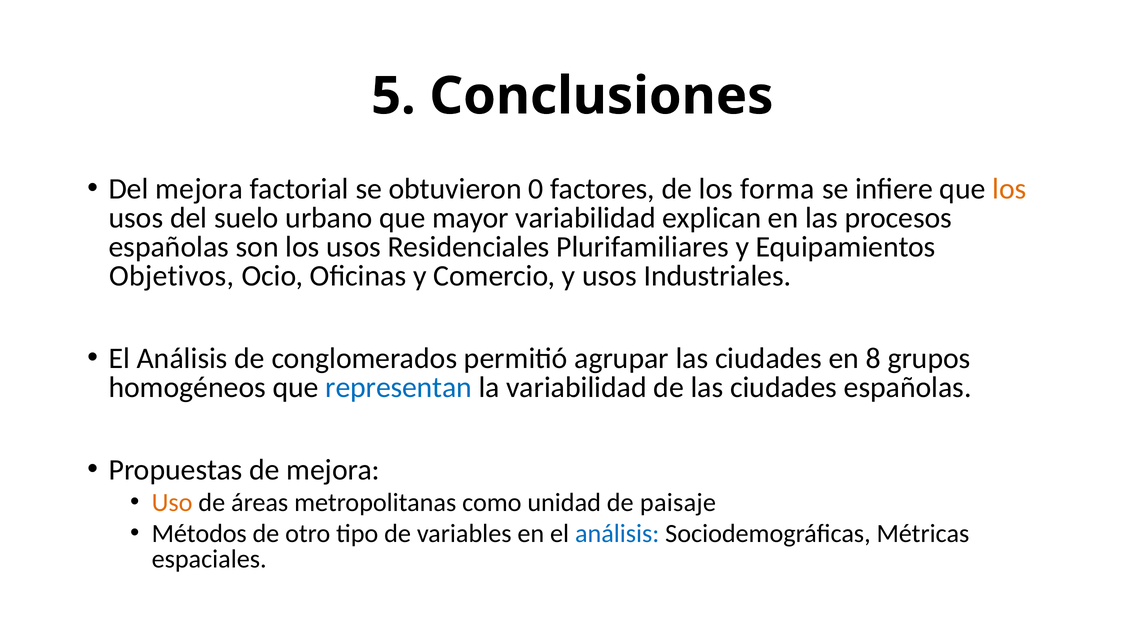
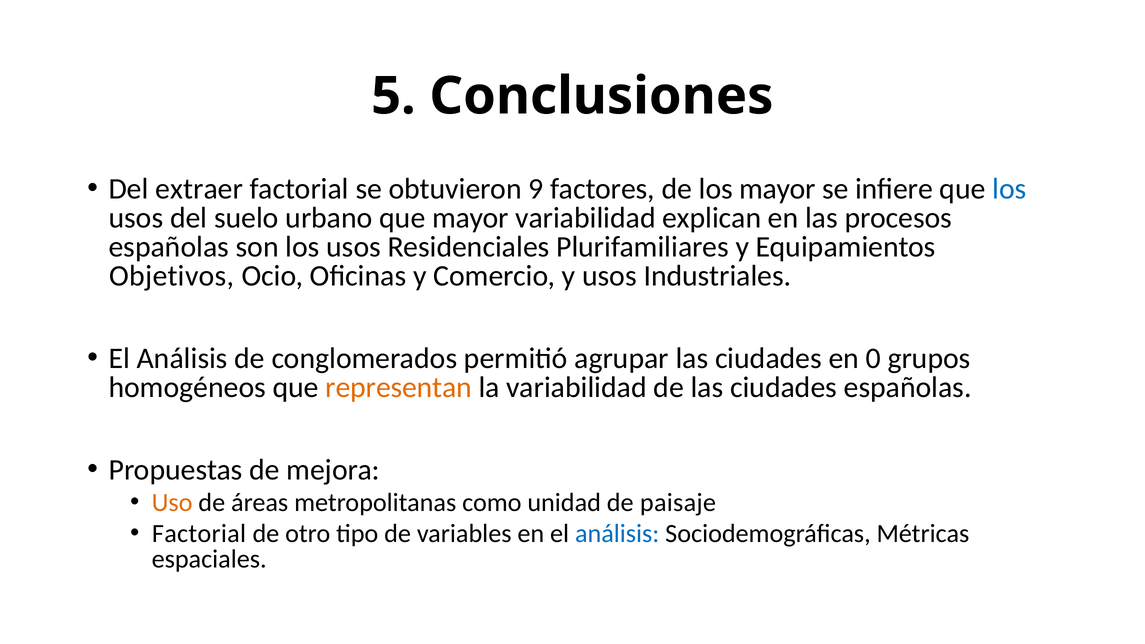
Del mejora: mejora -> extraer (199, 189)
0: 0 -> 9 (536, 189)
los forma: forma -> mayor (778, 189)
los colour: orange -> blue (1009, 189)
8: 8 -> 0 (873, 359)
representan colour: blue -> orange (399, 388)
Métodos: Métodos -> Factorial (199, 534)
